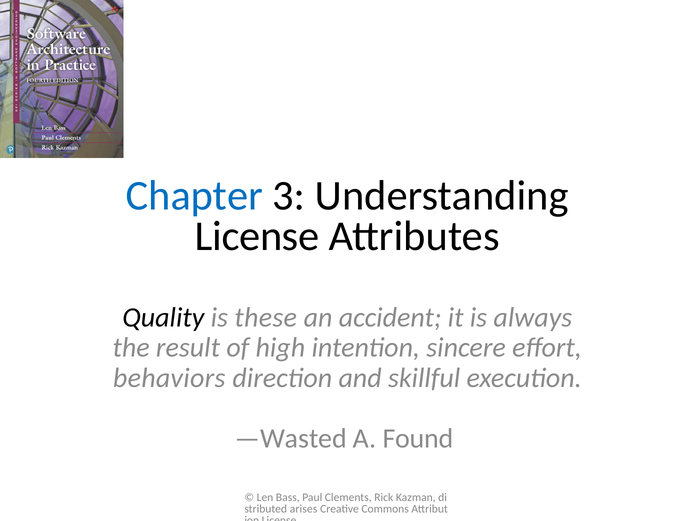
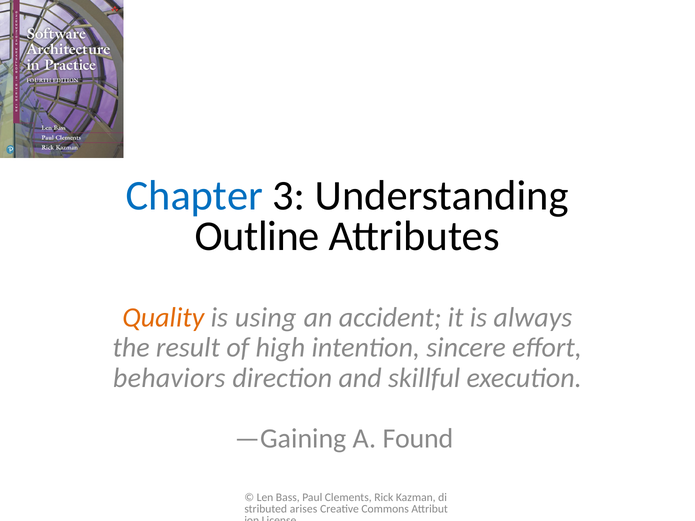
License: License -> Outline (257, 236)
Quality colour: black -> orange (163, 318)
these: these -> using (266, 318)
—Wasted: —Wasted -> —Gaining (291, 439)
